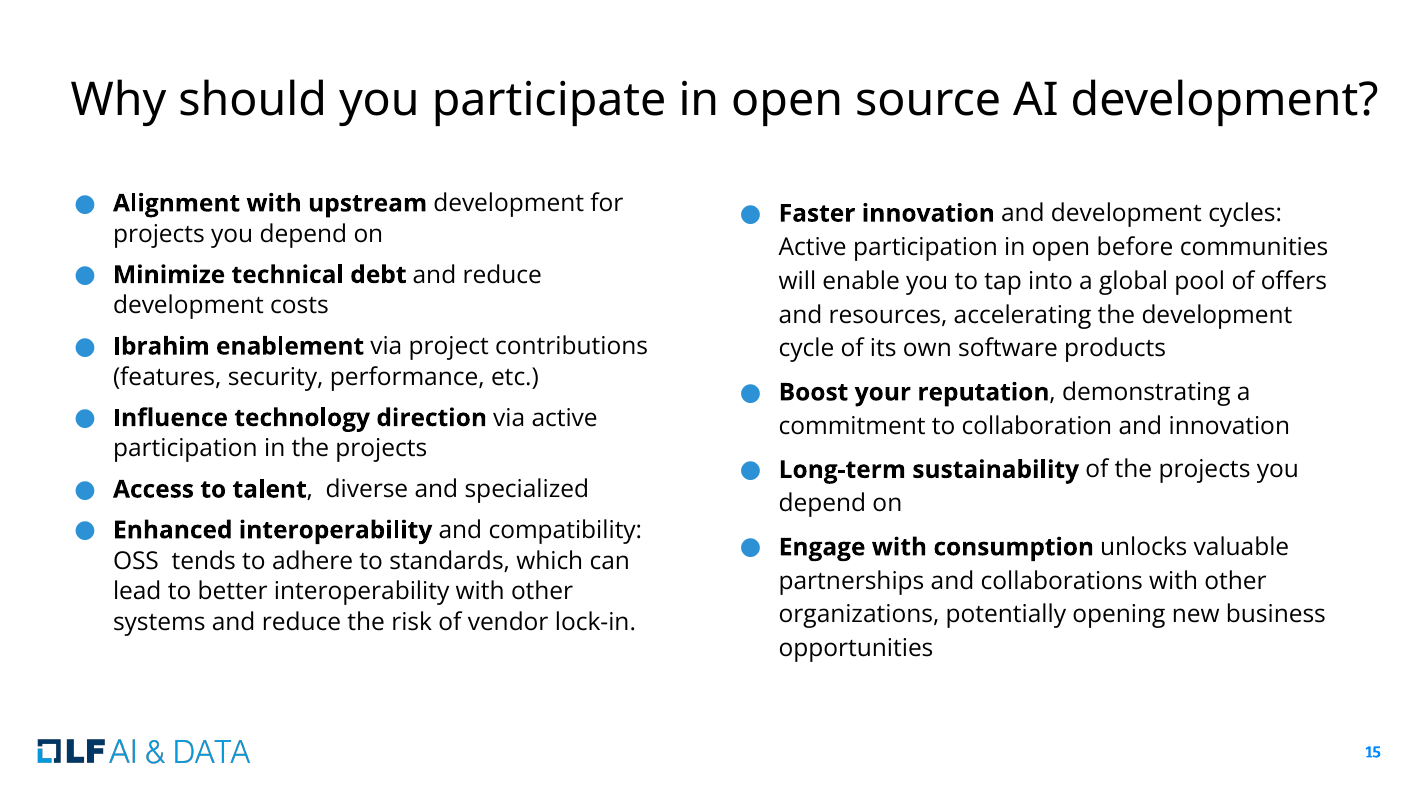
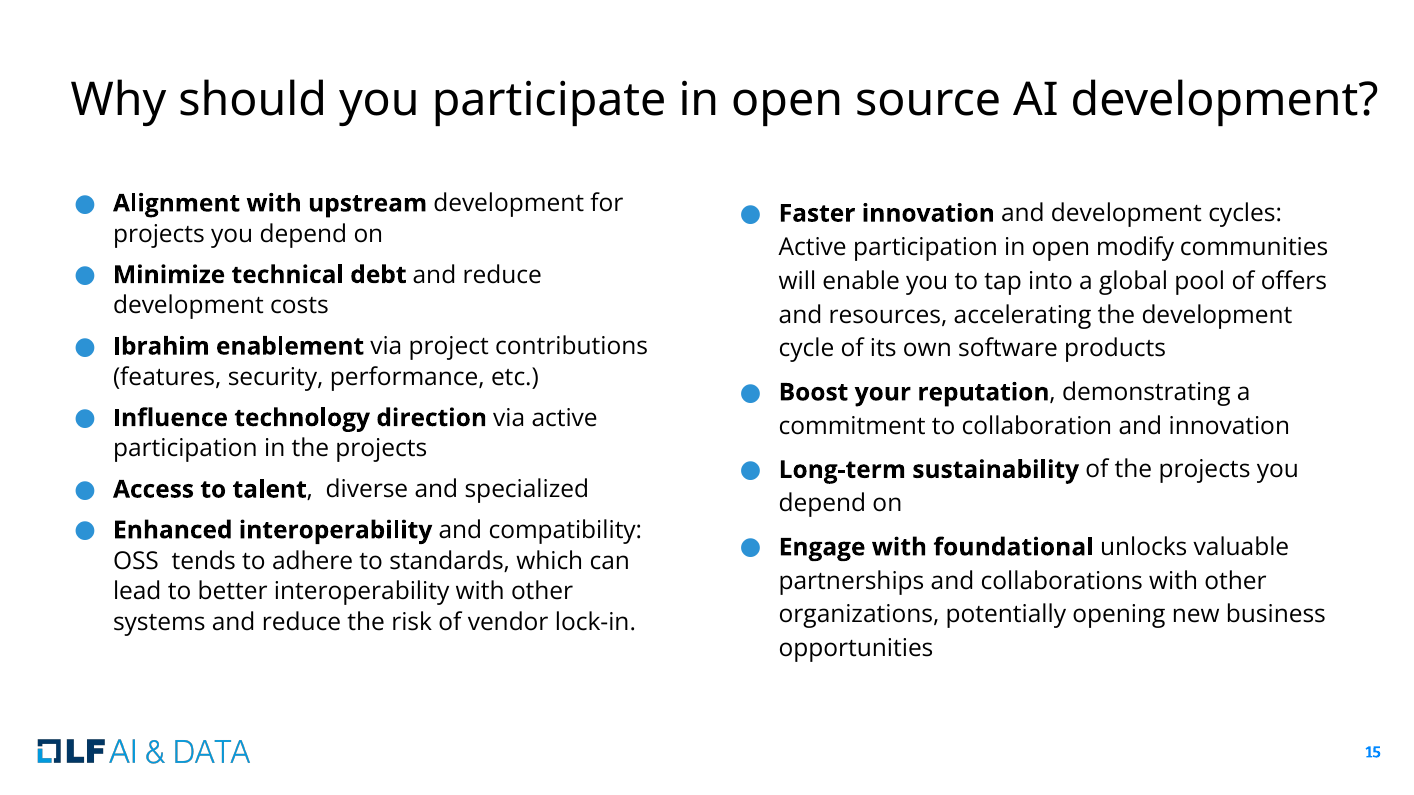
before: before -> modify (1135, 247)
consumption: consumption -> foundational (1014, 547)
